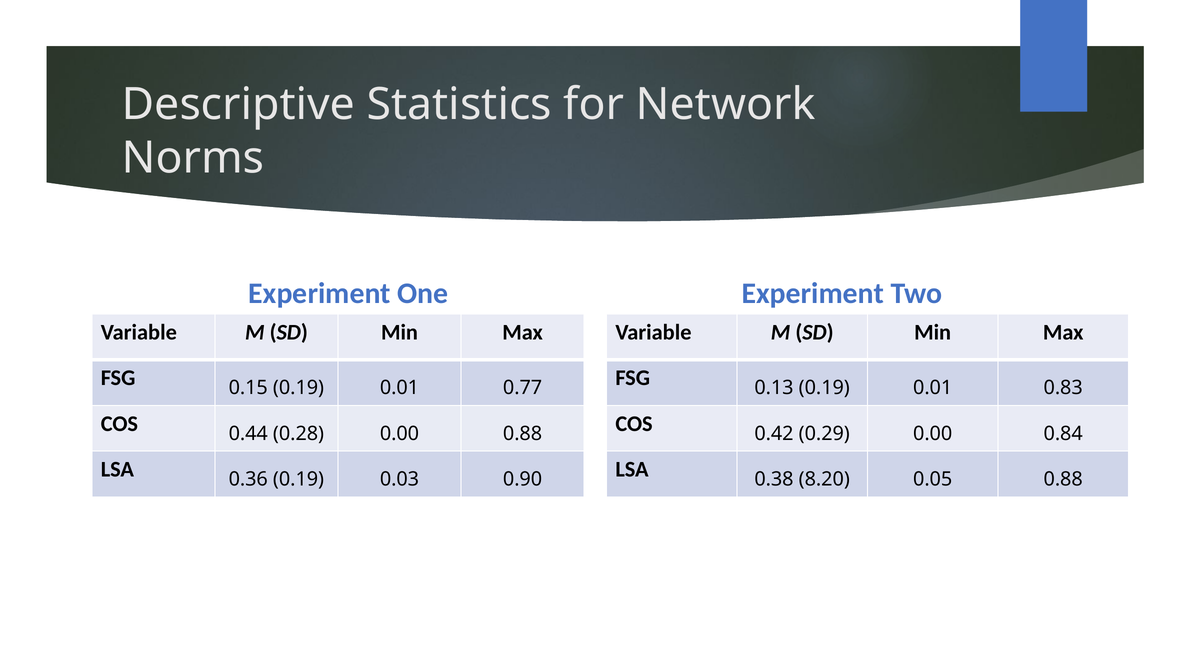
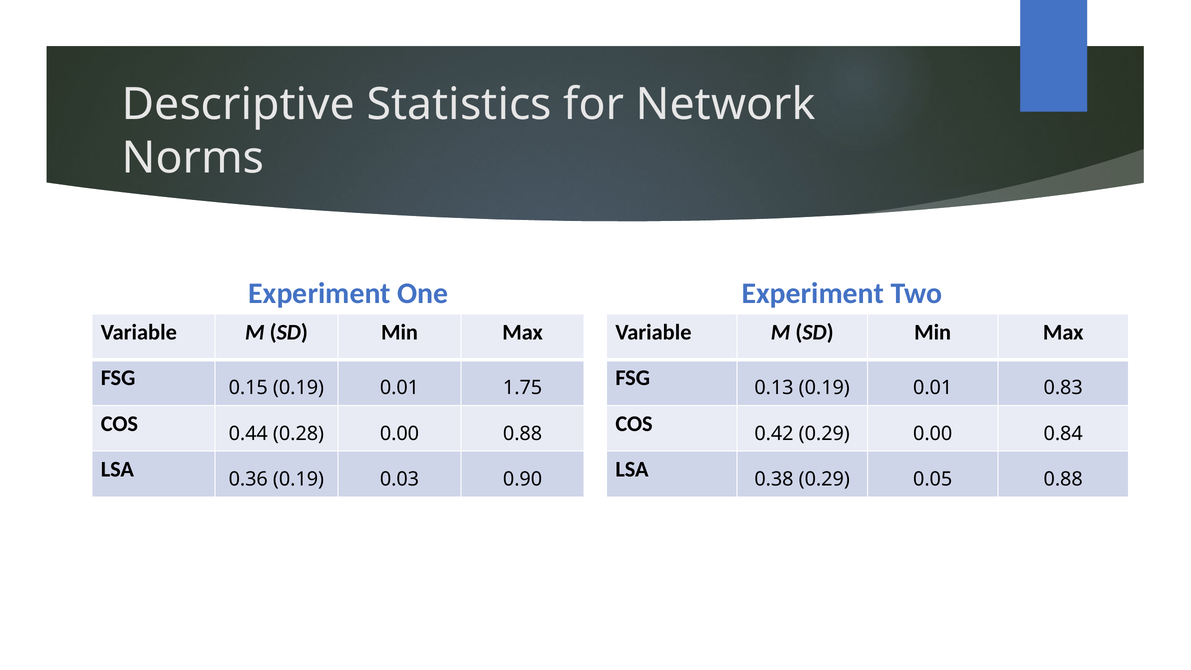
0.77: 0.77 -> 1.75 (523, 388)
0.38 8.20: 8.20 -> 0.29 (824, 479)
